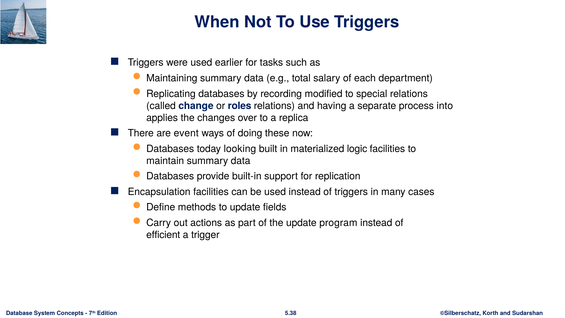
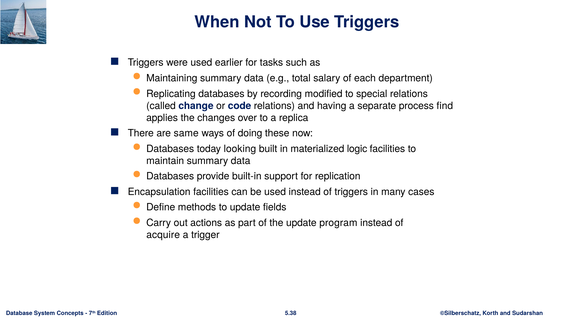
roles: roles -> code (240, 106)
into: into -> find (445, 106)
event: event -> same (186, 133)
efficient: efficient -> acquire (163, 235)
